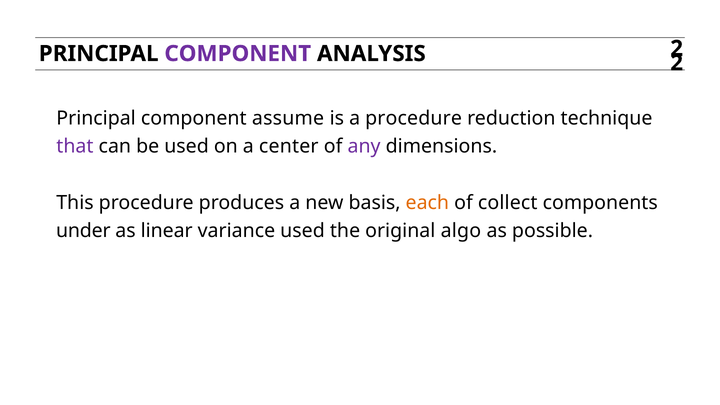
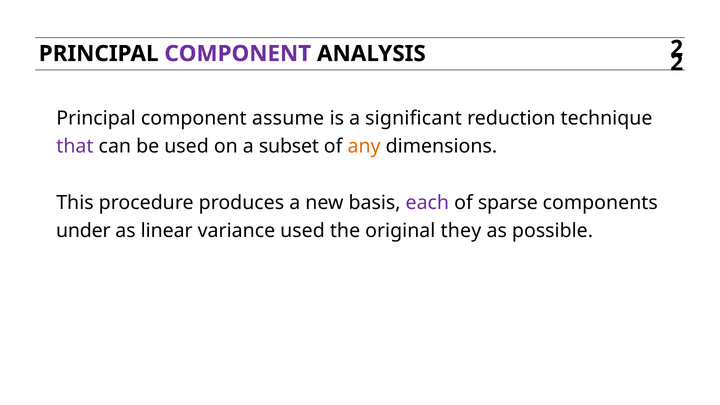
a procedure: procedure -> significant (414, 118)
center: center -> subset (289, 146)
any colour: purple -> orange (364, 146)
each colour: orange -> purple (427, 202)
collect: collect -> sparse (508, 202)
algo: algo -> they (461, 230)
